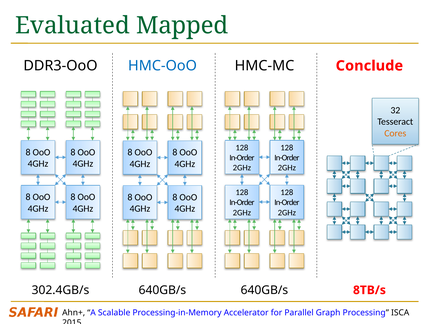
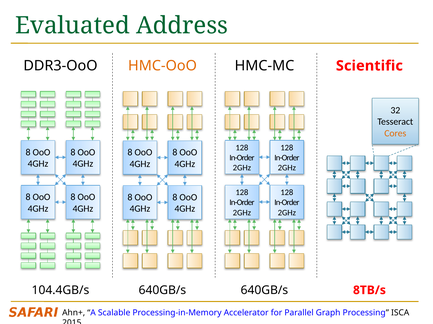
Mapped: Mapped -> Address (182, 25)
HMC-OoO colour: blue -> orange (162, 66)
Conclude: Conclude -> Scientific (369, 66)
302.4GB/s: 302.4GB/s -> 104.4GB/s (60, 291)
